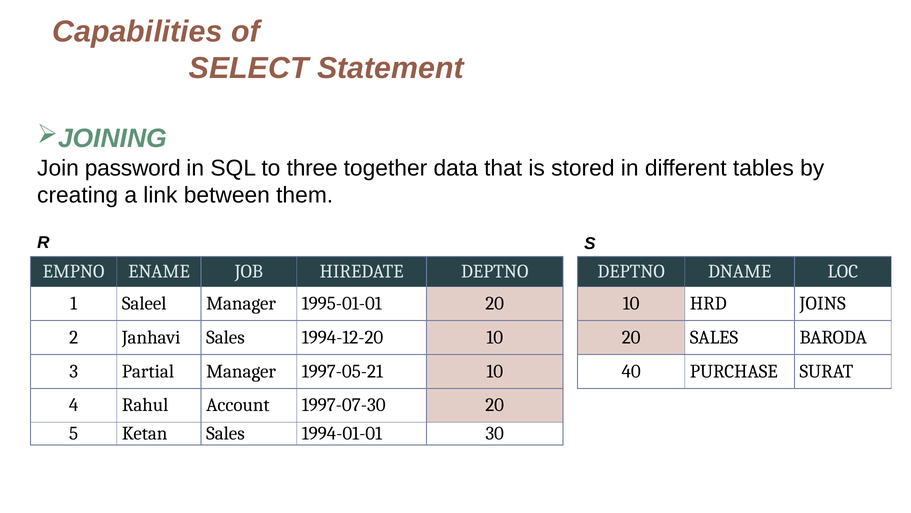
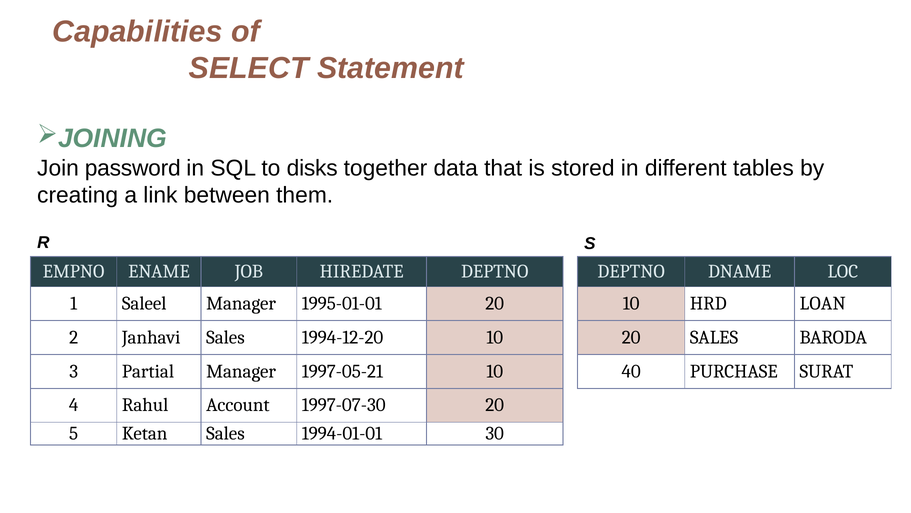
three: three -> disks (312, 168)
JOINS: JOINS -> LOAN (823, 303)
